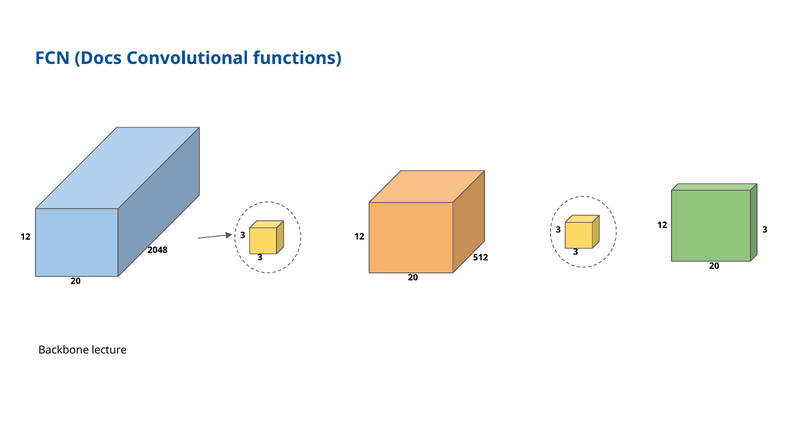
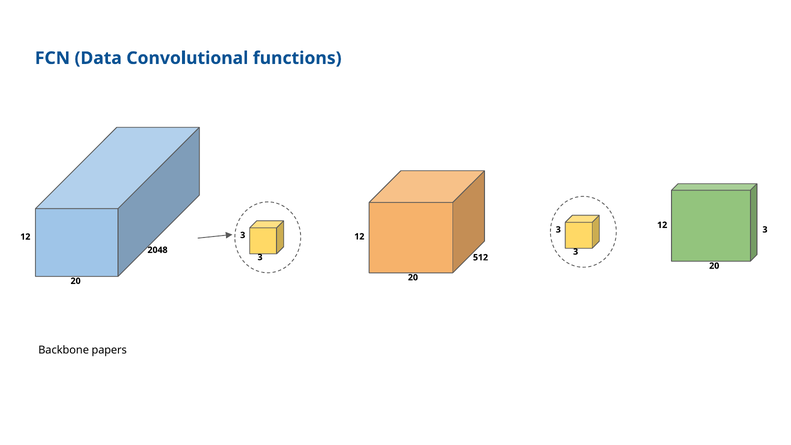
Docs: Docs -> Data (98, 58)
lecture: lecture -> papers (109, 350)
